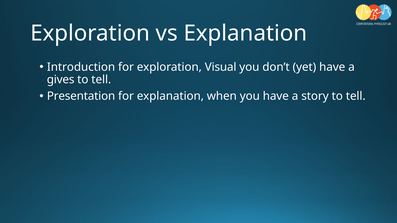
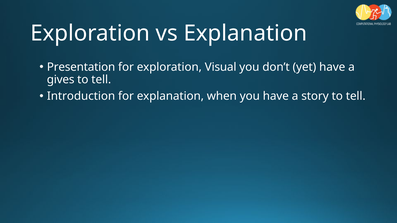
Introduction: Introduction -> Presentation (81, 67)
Presentation: Presentation -> Introduction (81, 96)
